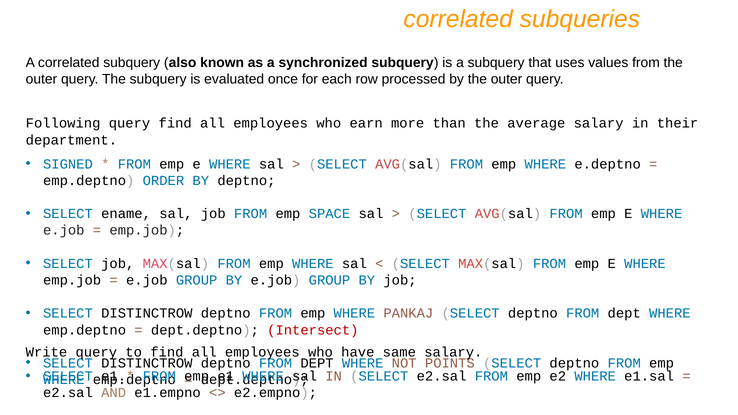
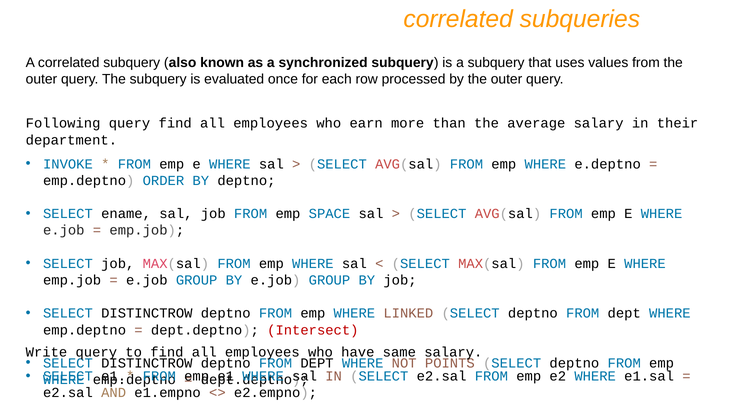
SIGNED: SIGNED -> INVOKE (68, 164)
PANKAJ: PANKAJ -> LINKED (408, 313)
